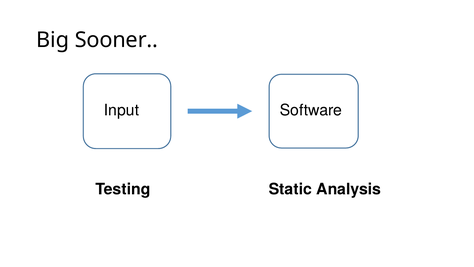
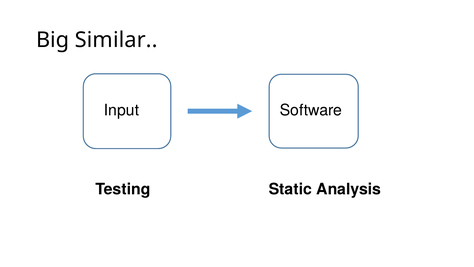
Sooner: Sooner -> Similar (116, 40)
